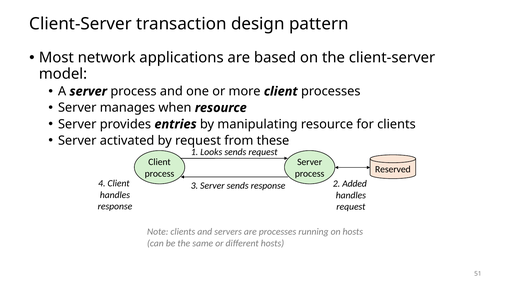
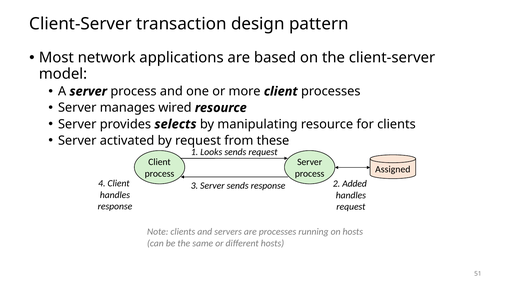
when: when -> wired (175, 108)
entries: entries -> selects (175, 124)
Reserved: Reserved -> Assigned (393, 170)
